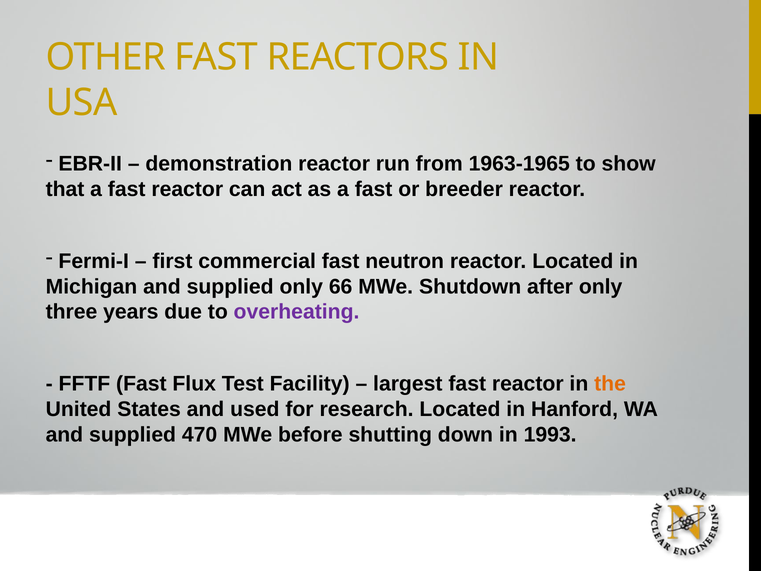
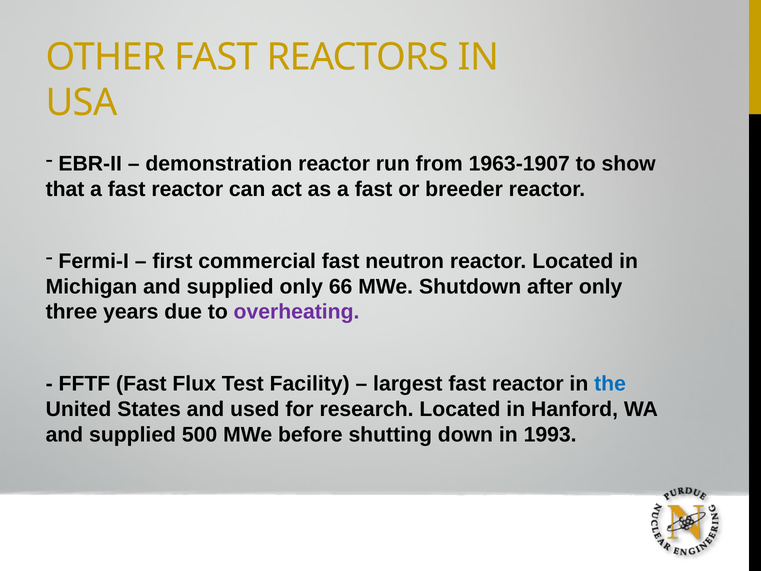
1963-1965: 1963-1965 -> 1963-1907 (519, 164)
the colour: orange -> blue (610, 384)
470: 470 -> 500 (200, 435)
